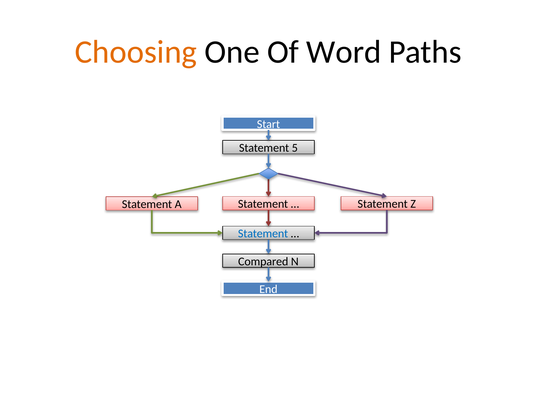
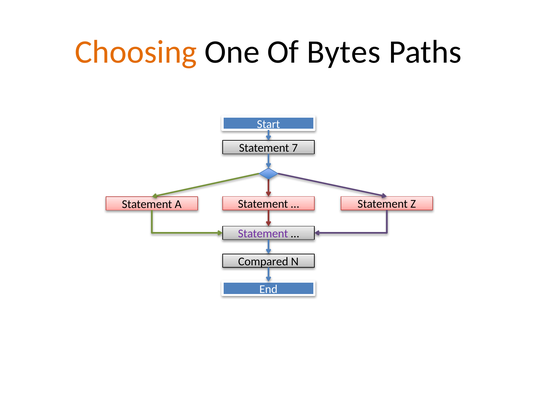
Word: Word -> Bytes (344, 52)
5: 5 -> 7 (295, 148)
Statement colour: blue -> purple (263, 234)
